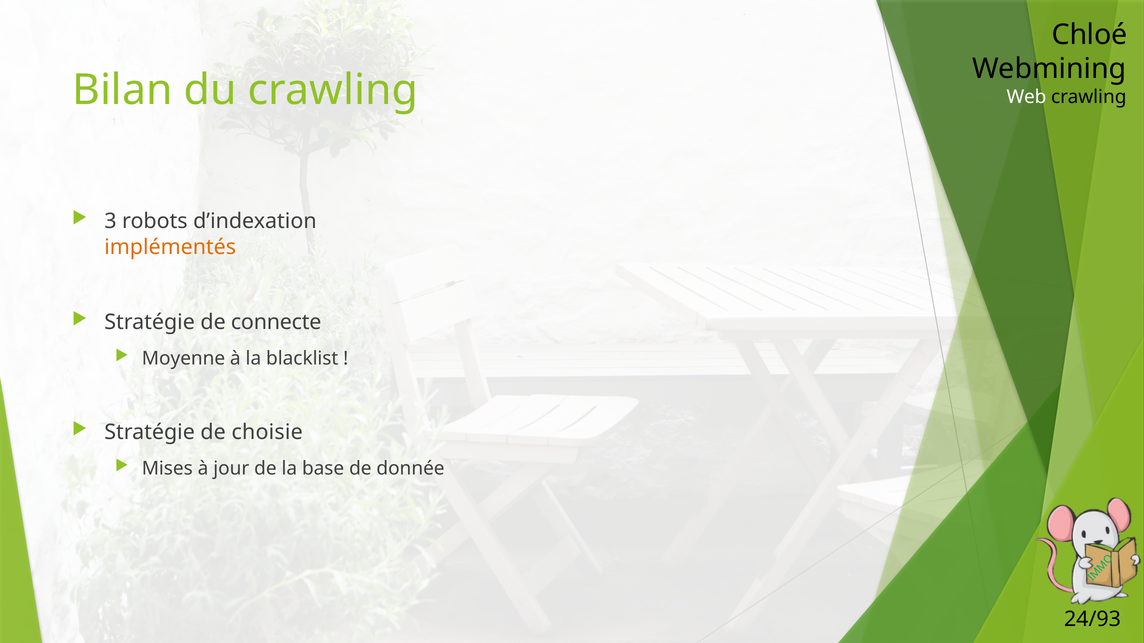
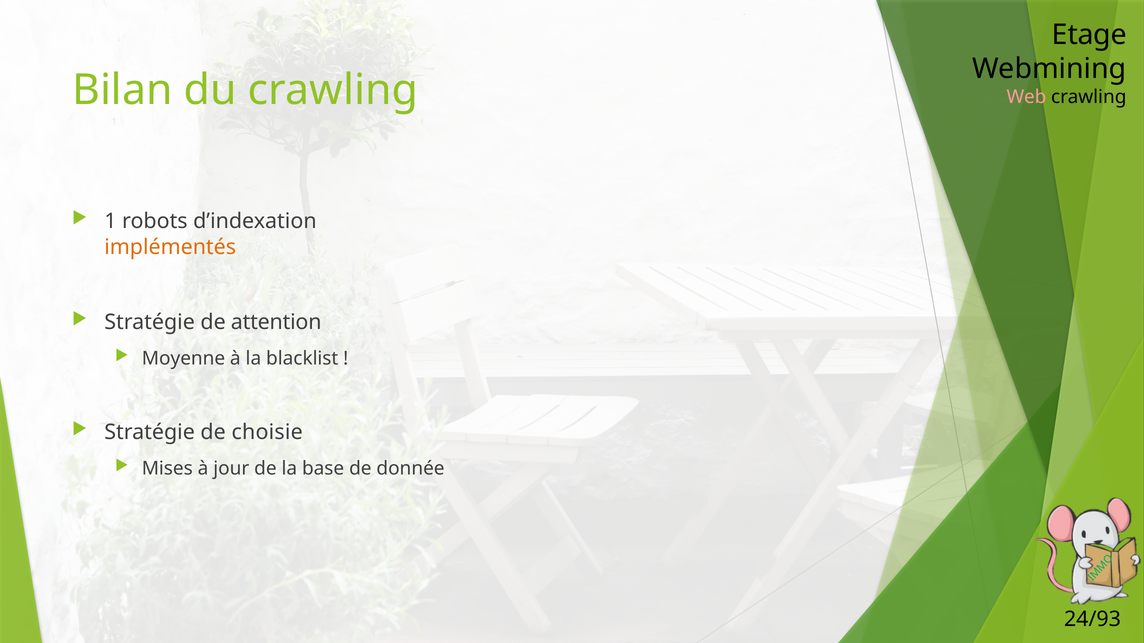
Chloé: Chloé -> Etage (1089, 35)
Web colour: white -> pink (1026, 97)
3: 3 -> 1 (110, 221)
connecte: connecte -> attention (276, 322)
